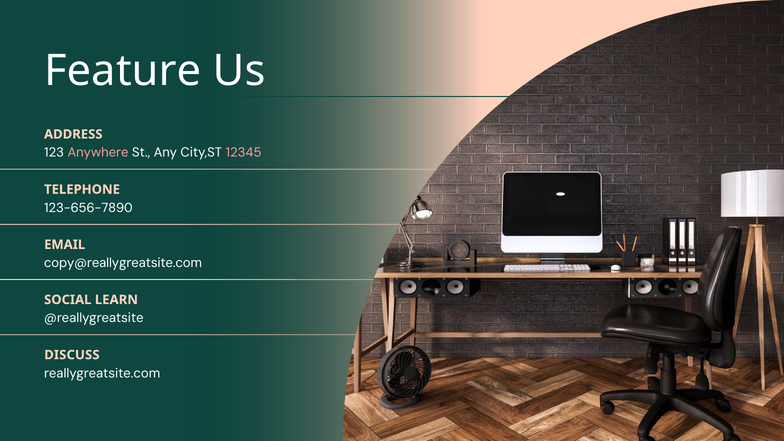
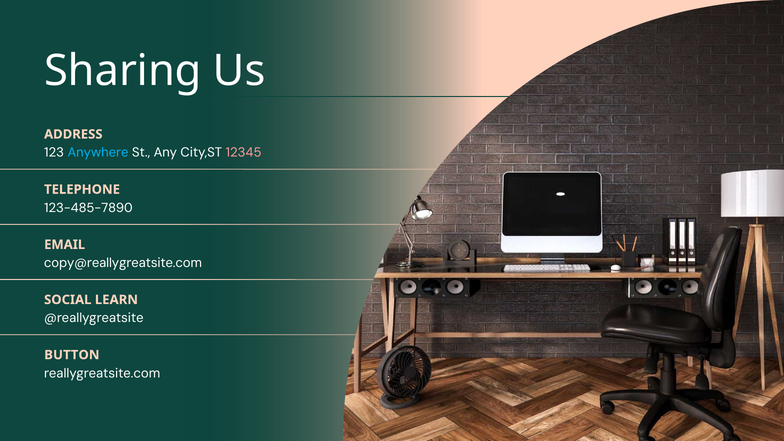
Feature: Feature -> Sharing (123, 71)
Anywhere colour: pink -> light blue (98, 153)
123-656-7890: 123-656-7890 -> 123-485-7890 (88, 208)
DISCUSS: DISCUSS -> BUTTON (72, 355)
